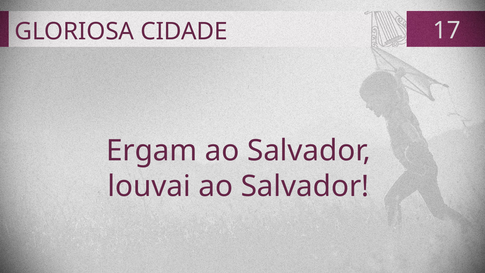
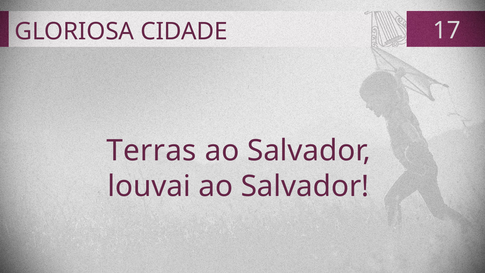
Ergam: Ergam -> Terras (151, 151)
